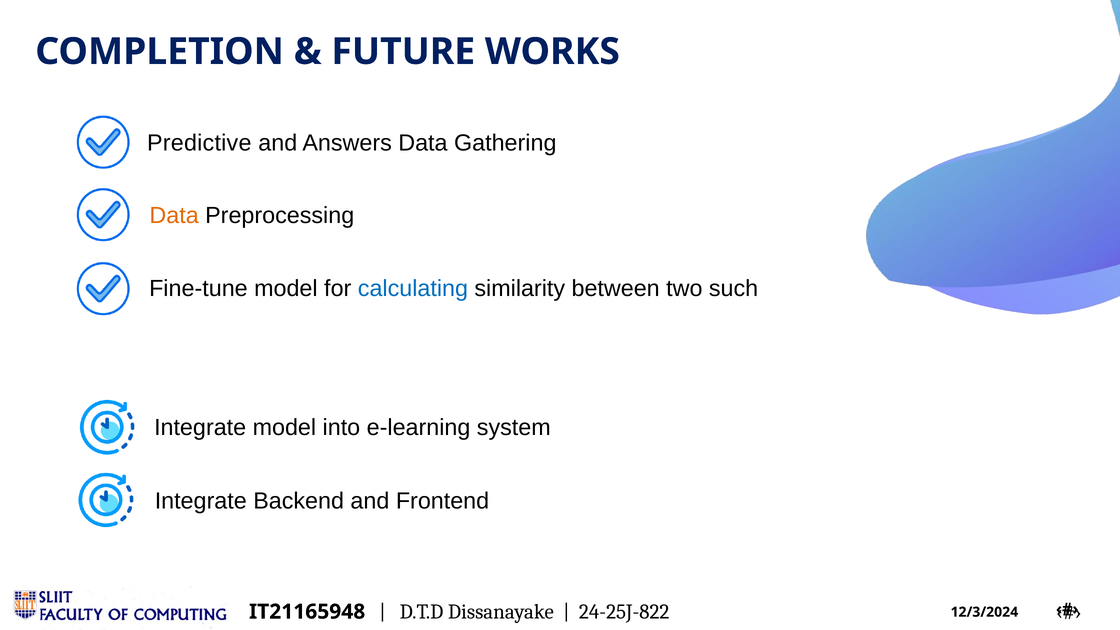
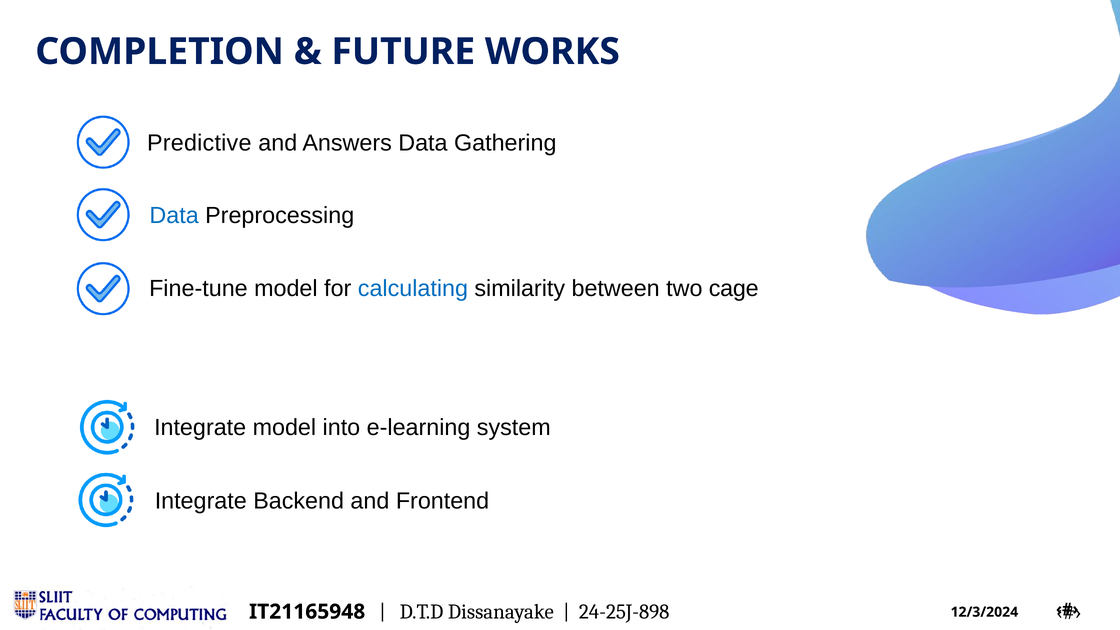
Data colour: orange -> blue (174, 216)
such: such -> cage (734, 289)
24-25J-822: 24-25J-822 -> 24-25J-898 (624, 612)
